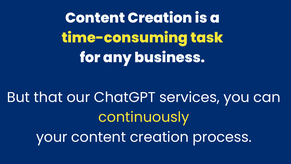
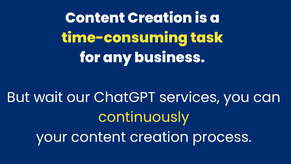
that: that -> wait (48, 97)
